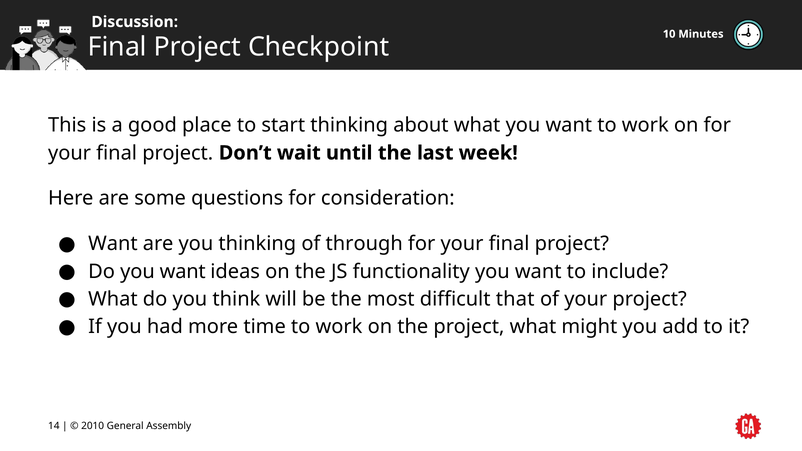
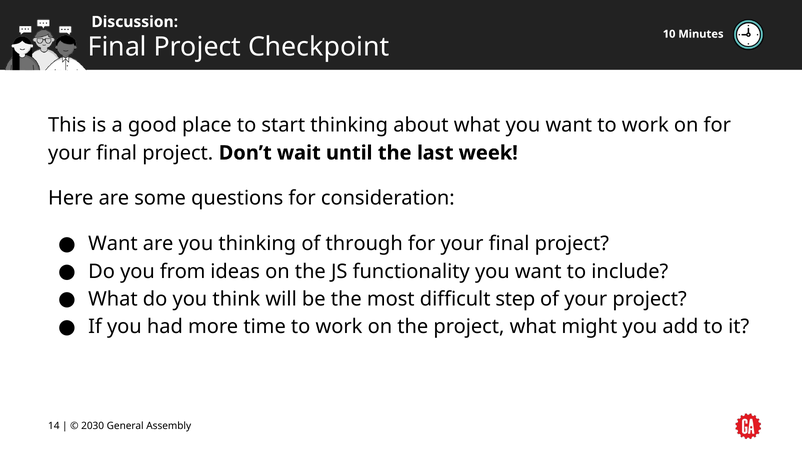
Do you want: want -> from (183, 272)
that: that -> step (515, 299)
2010: 2010 -> 2030 (93, 426)
